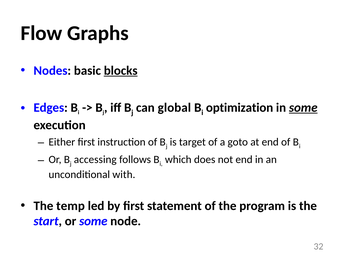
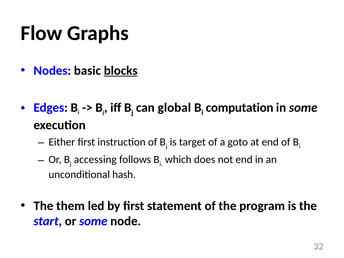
optimization: optimization -> computation (240, 108)
some underline: present -> none (303, 108)
with: with -> hash (124, 174)
temp: temp -> them (71, 206)
